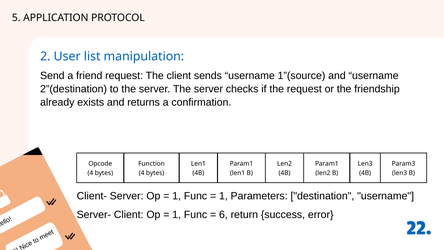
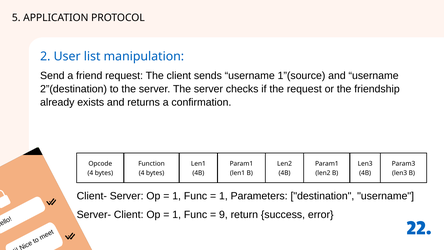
6: 6 -> 9 (223, 214)
